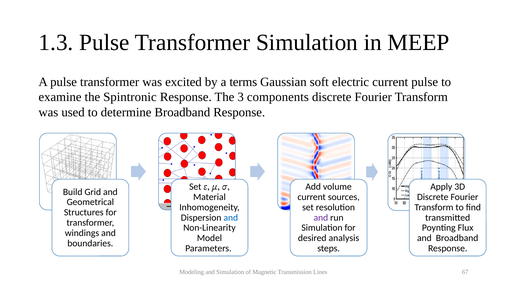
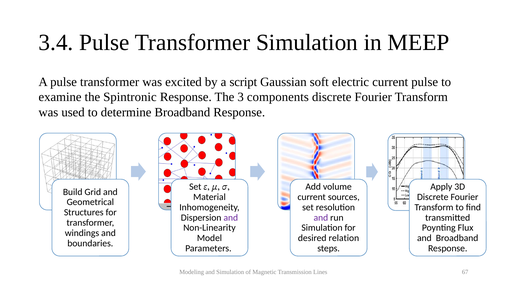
1.3: 1.3 -> 3.4 (56, 43)
terms: terms -> script (243, 82)
and colour: blue -> purple (231, 218)
analysis: analysis -> relation (344, 238)
